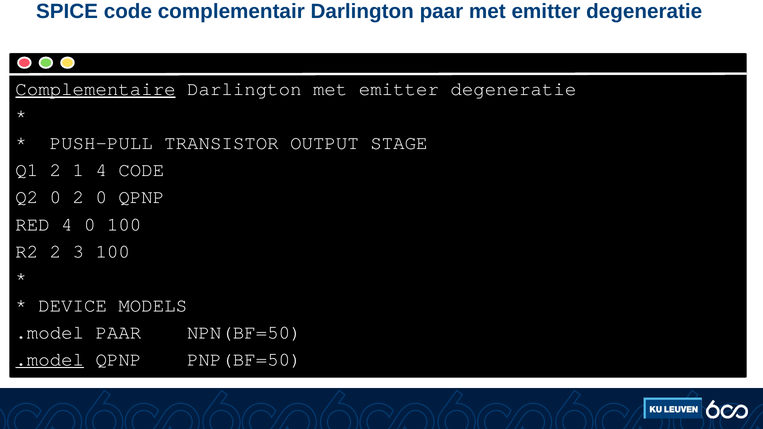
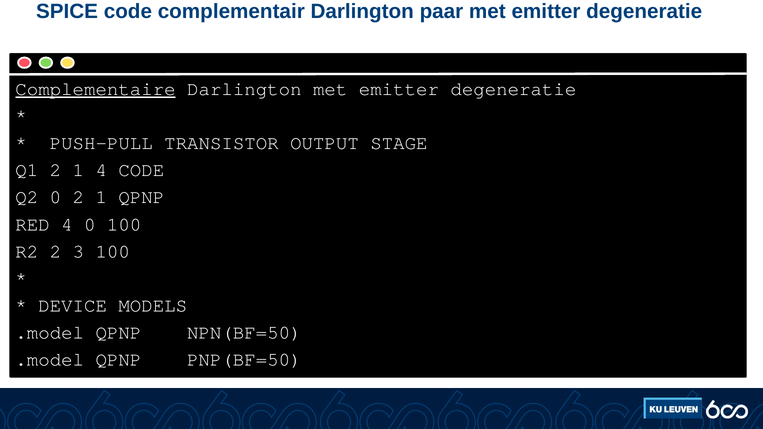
0 2 0: 0 -> 1 (101, 197)
PAAR: PAAR -> QPNP (118, 332)
.model underline: present -> none (50, 359)
